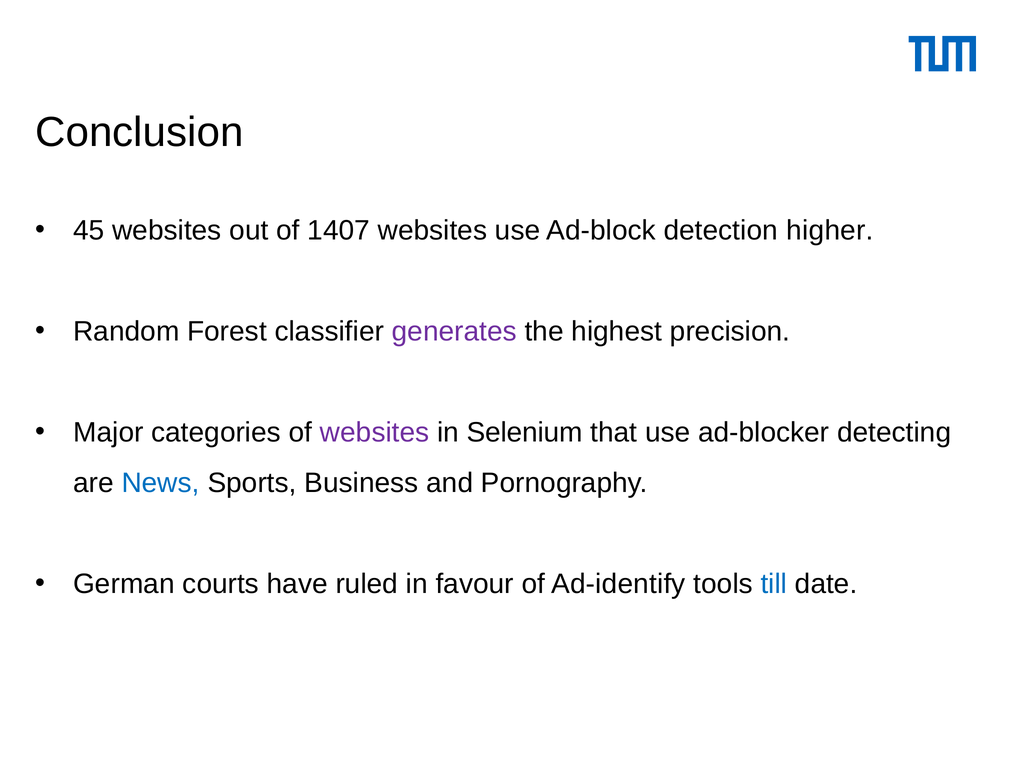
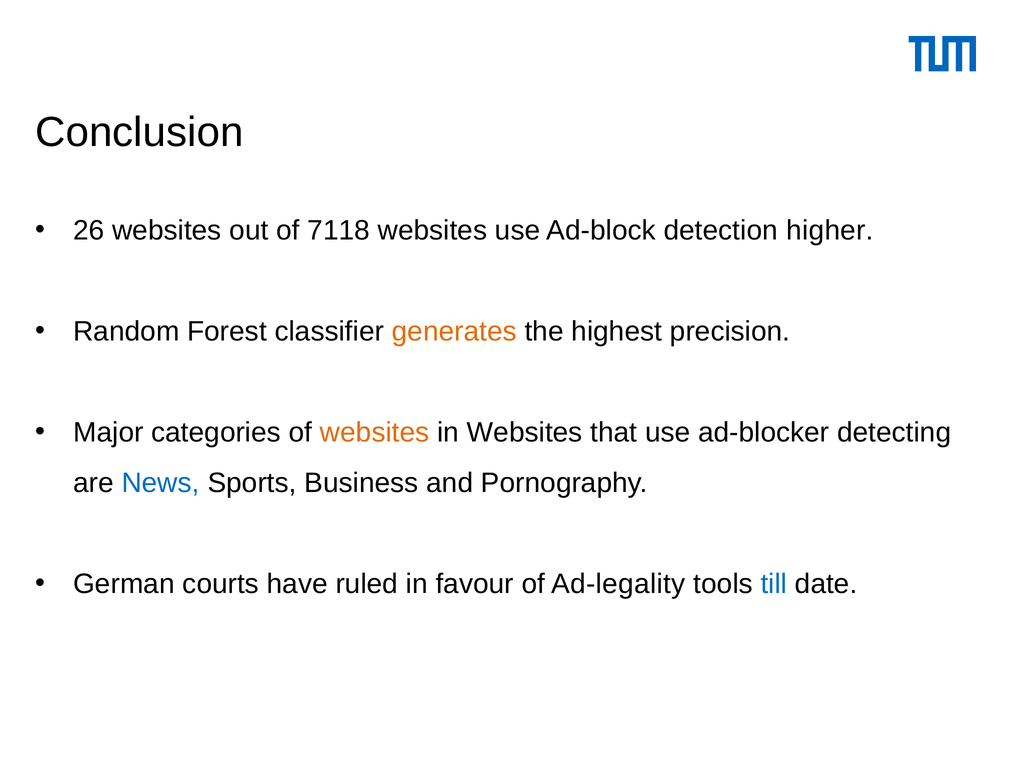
45: 45 -> 26 (89, 231)
1407: 1407 -> 7118 (339, 231)
generates colour: purple -> orange (454, 332)
websites colour: purple -> orange (375, 433)
in Selenium: Selenium -> Websites (525, 433)
Ad-identify: Ad-identify -> Ad-legality (618, 584)
